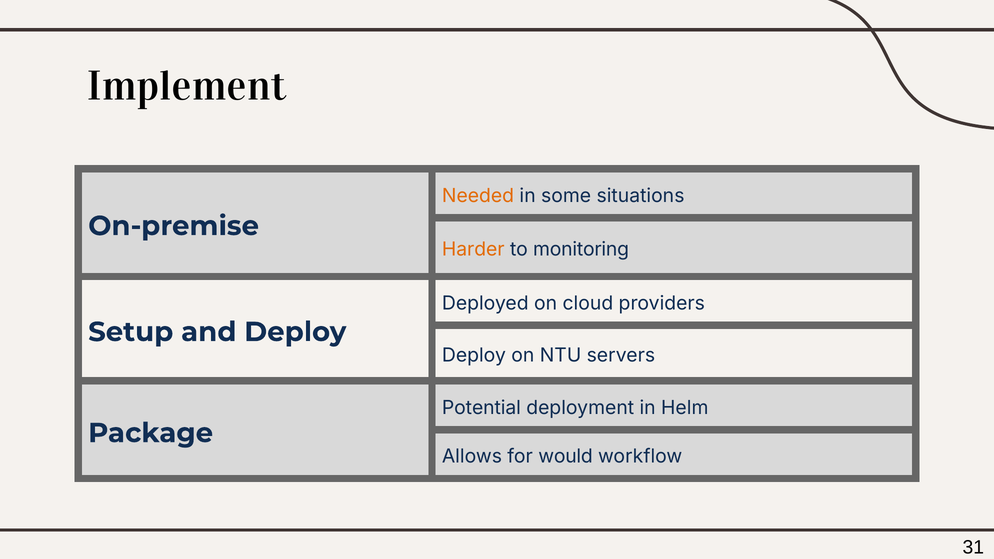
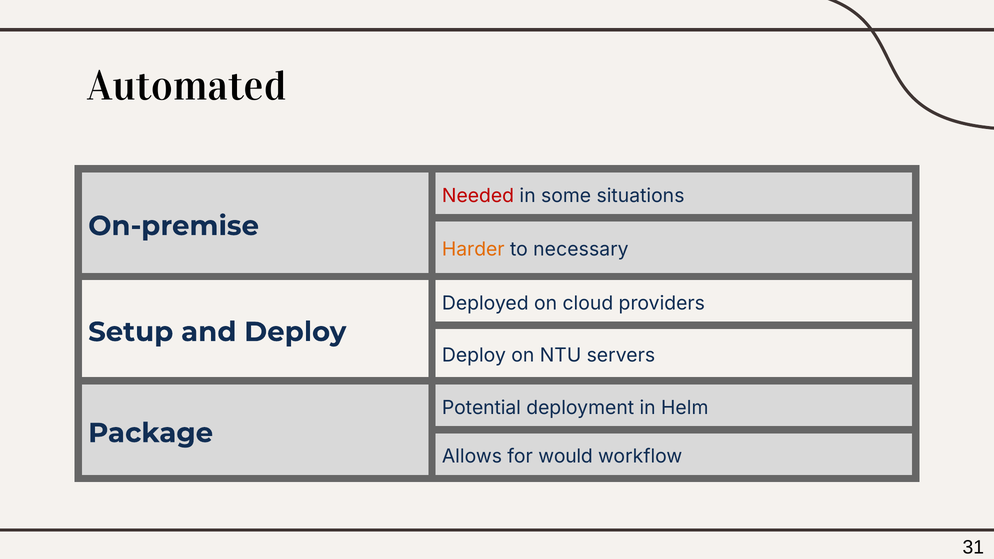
Implement: Implement -> Automated (187, 86)
Needed colour: orange -> red (478, 196)
monitoring: monitoring -> necessary (581, 250)
